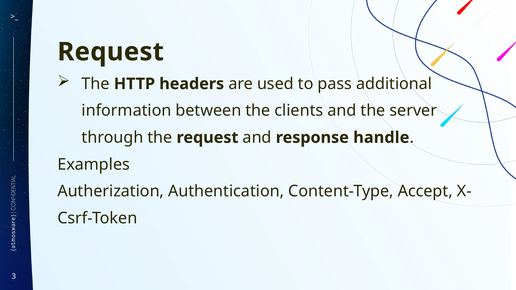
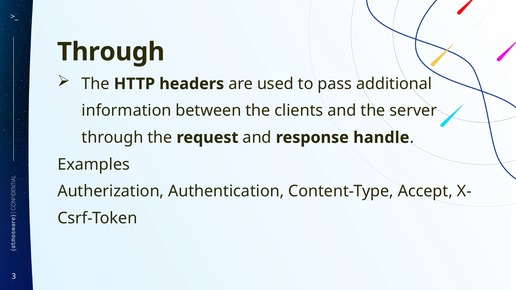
Request: Request -> Through (111, 52)
